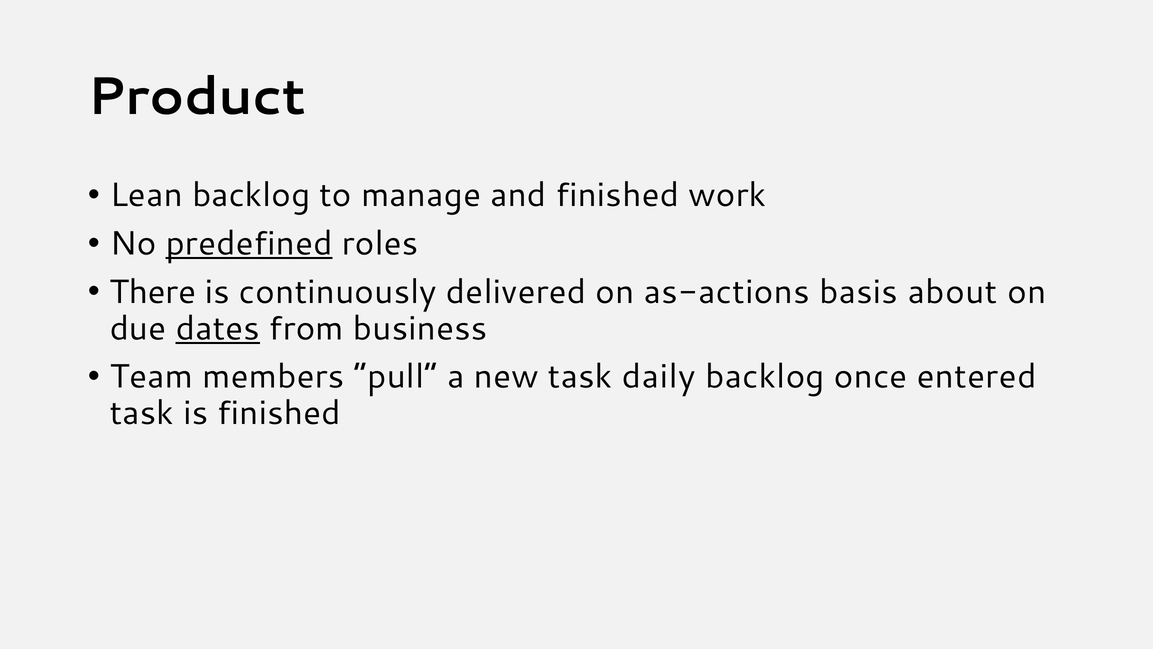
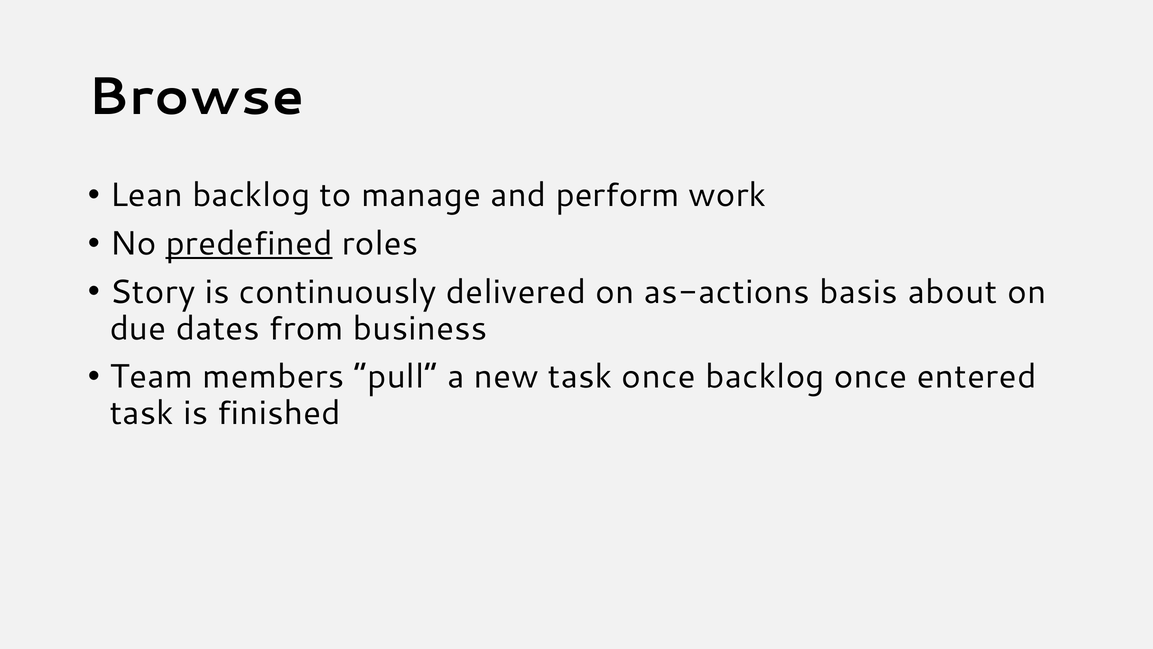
Product: Product -> Browse (196, 97)
and finished: finished -> perform (618, 195)
There: There -> Story (152, 292)
dates underline: present -> none (218, 328)
task daily: daily -> once (659, 377)
